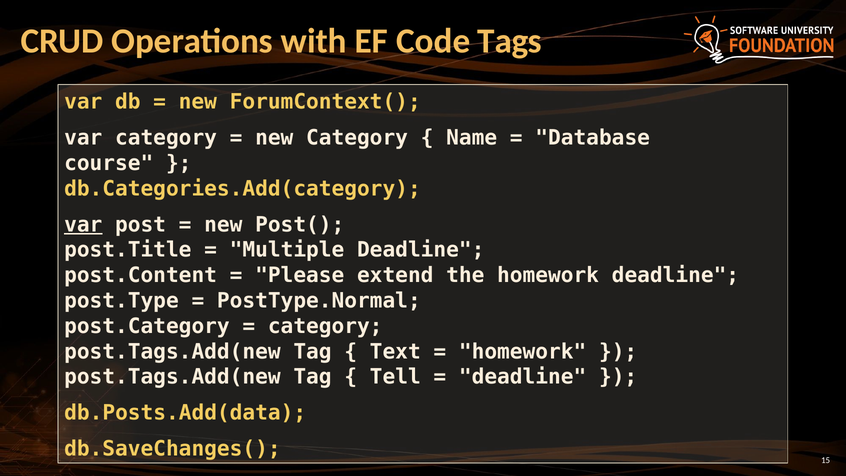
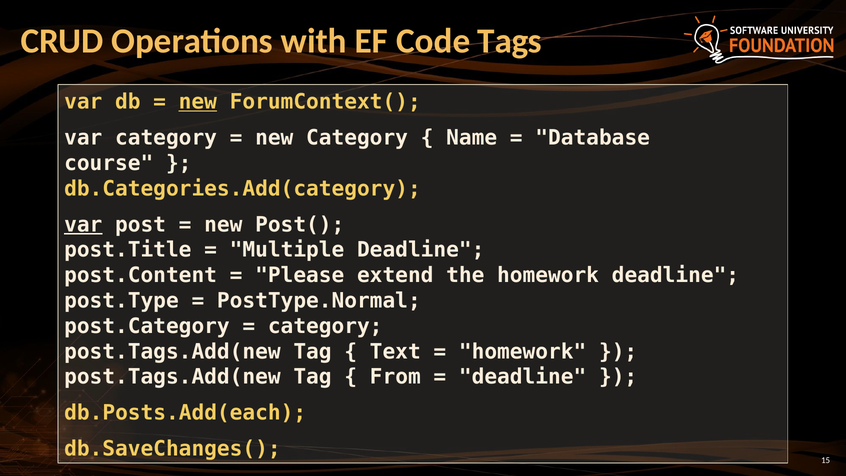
new underline: none -> present (198, 102)
Tell: Tell -> From (395, 377)
db.Posts.Add(data: db.Posts.Add(data -> db.Posts.Add(each (185, 413)
